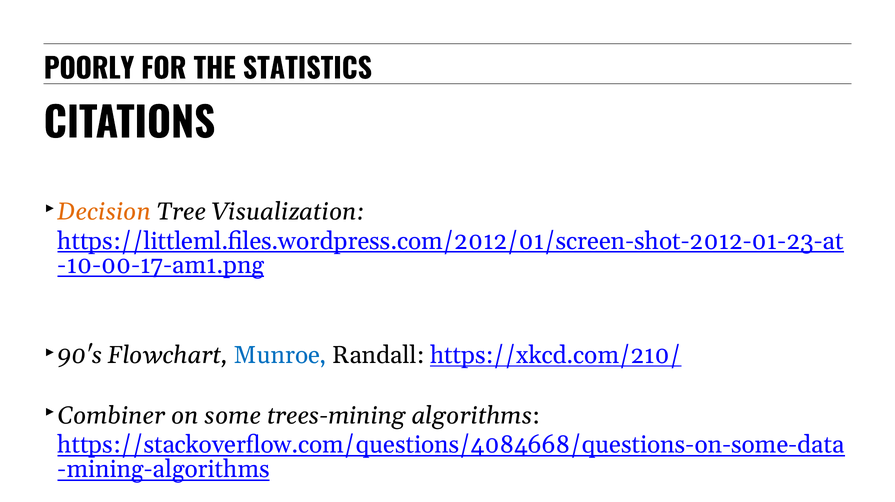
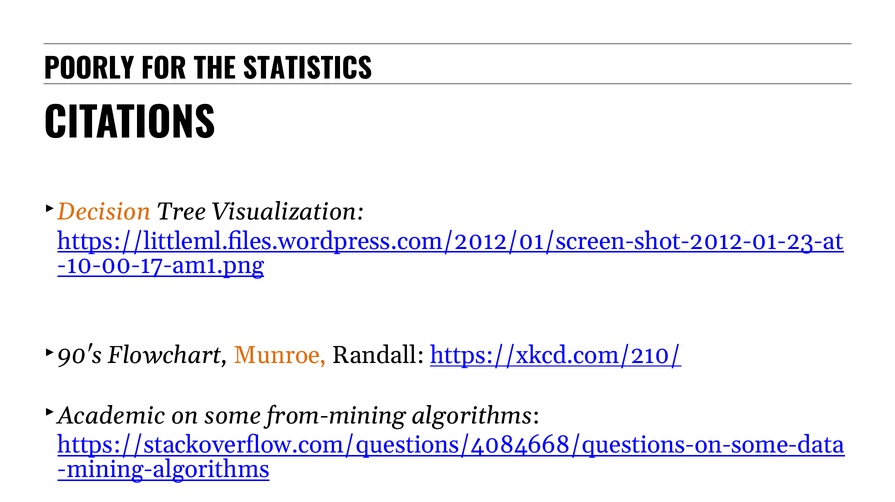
Munroe colour: blue -> orange (280, 356)
Combiner: Combiner -> Academic (111, 416)
trees-mining: trees-mining -> from-mining (336, 416)
